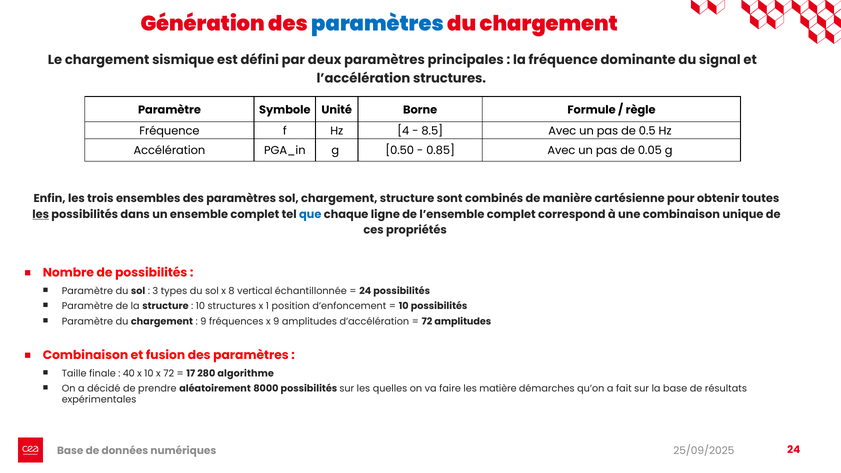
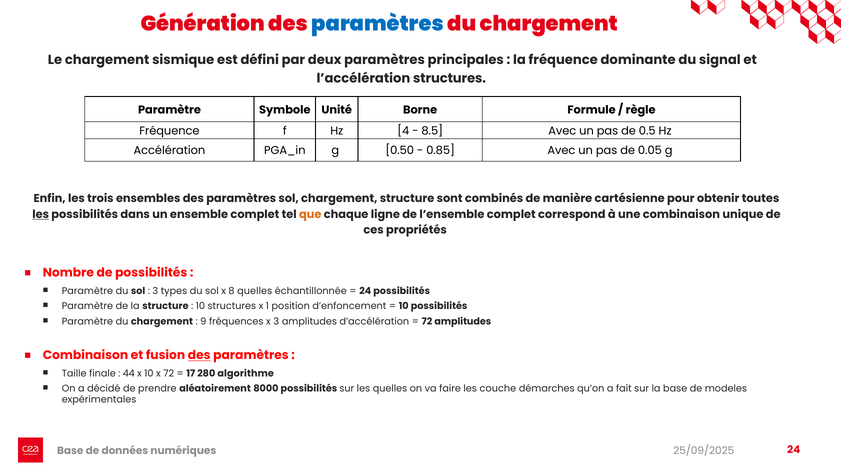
que colour: blue -> orange (310, 214)
8 vertical: vertical -> quelles (255, 291)
x 9: 9 -> 3 (276, 322)
des underline: none -> present (199, 355)
40: 40 -> 44 (129, 374)
matière: matière -> couche (498, 389)
résultats: résultats -> modeles (726, 389)
